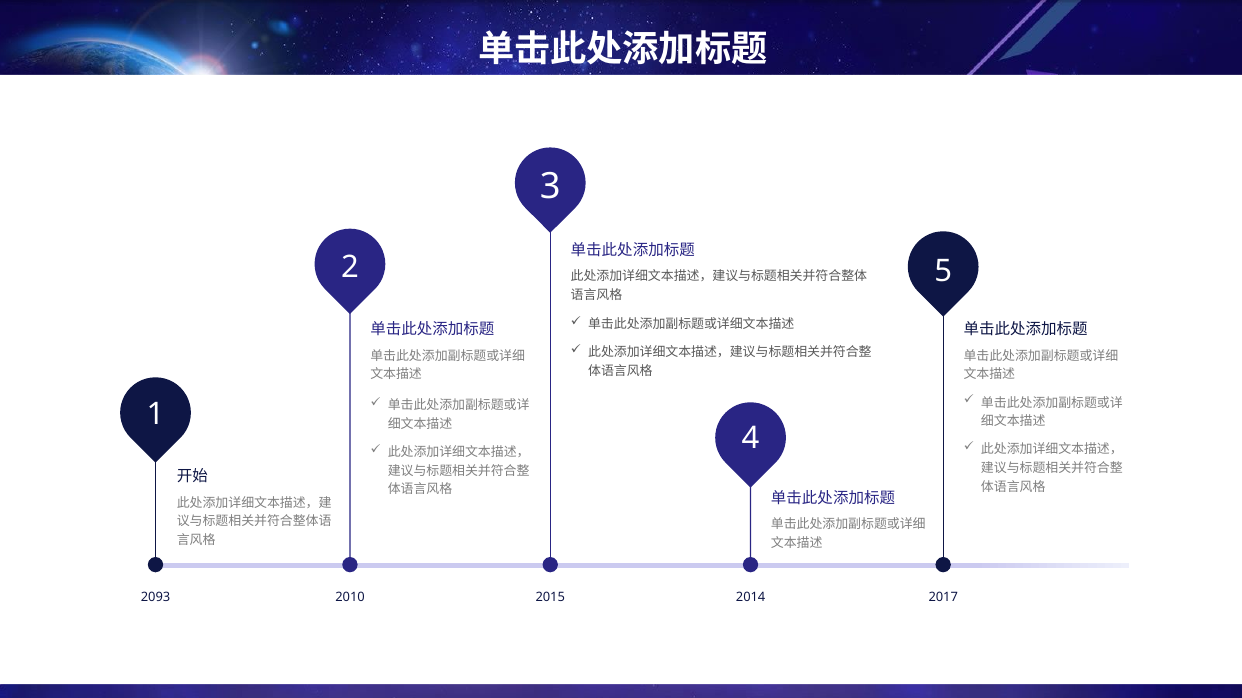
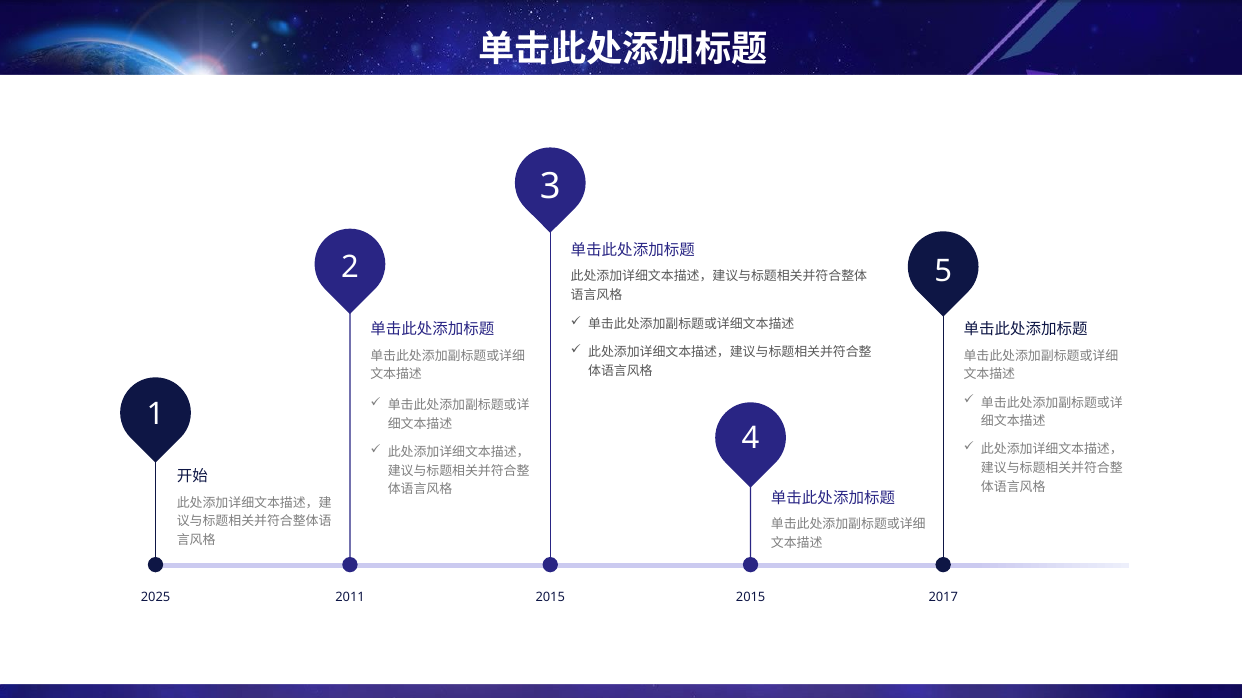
2093: 2093 -> 2025 (156, 598)
2010: 2010 -> 2011 (350, 598)
2015 2014: 2014 -> 2015 (751, 598)
